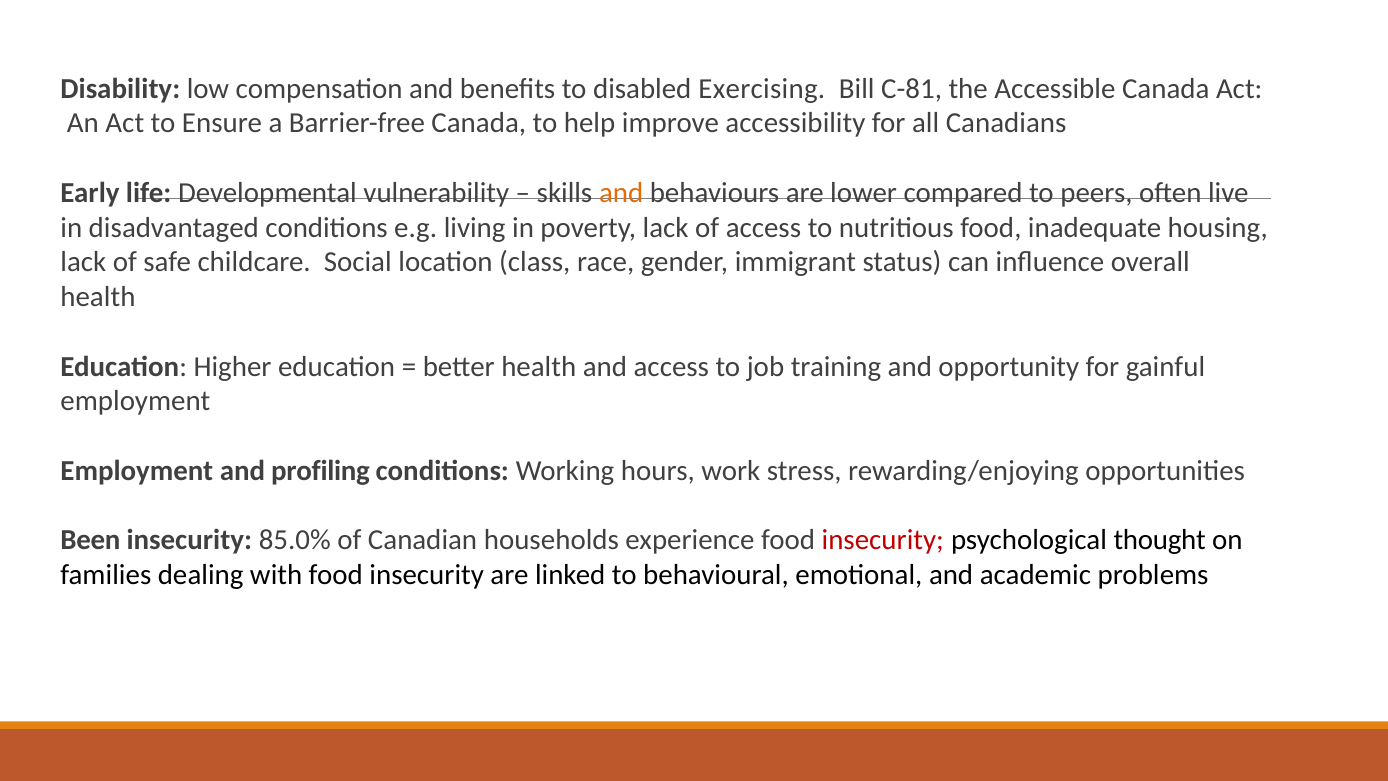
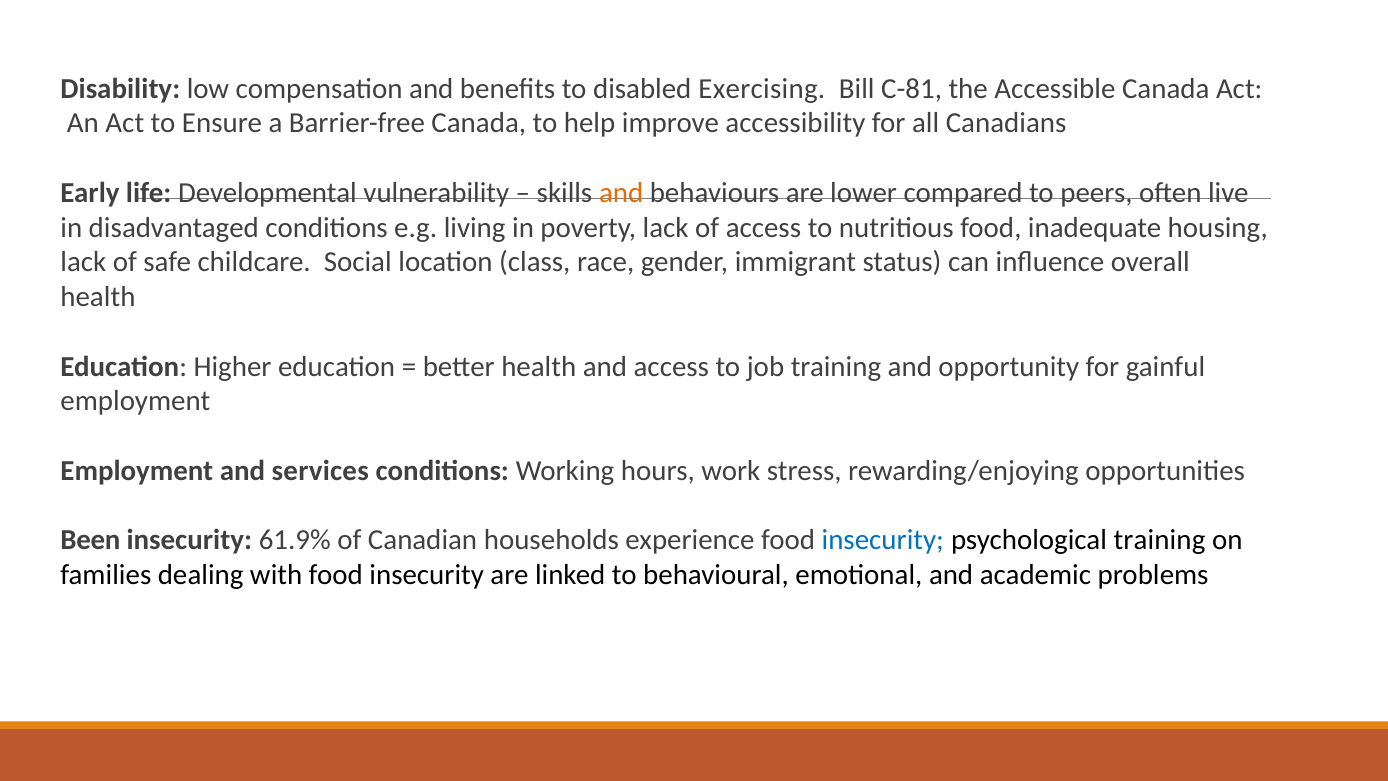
profiling: profiling -> services (320, 471)
85.0%: 85.0% -> 61.9% (295, 540)
insecurity colour: red -> blue (883, 540)
psychological thought: thought -> training (1159, 540)
